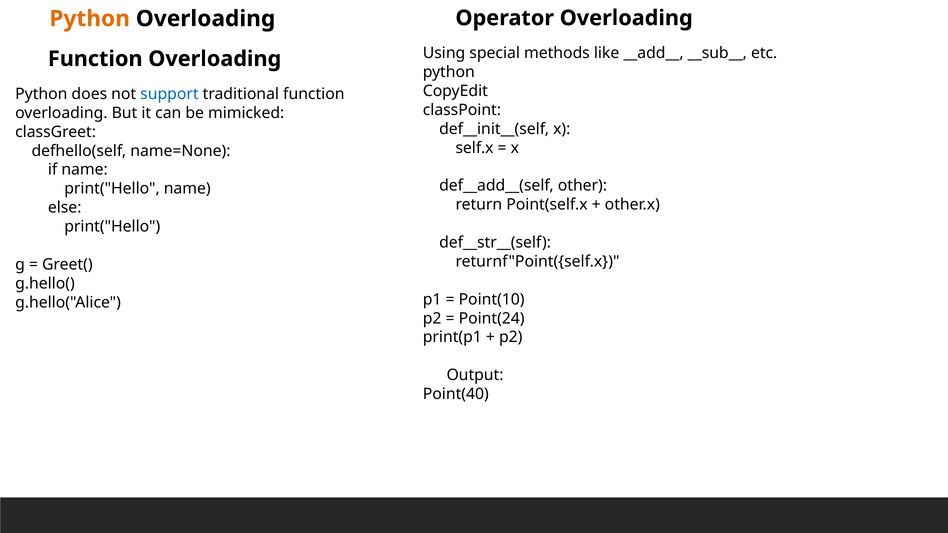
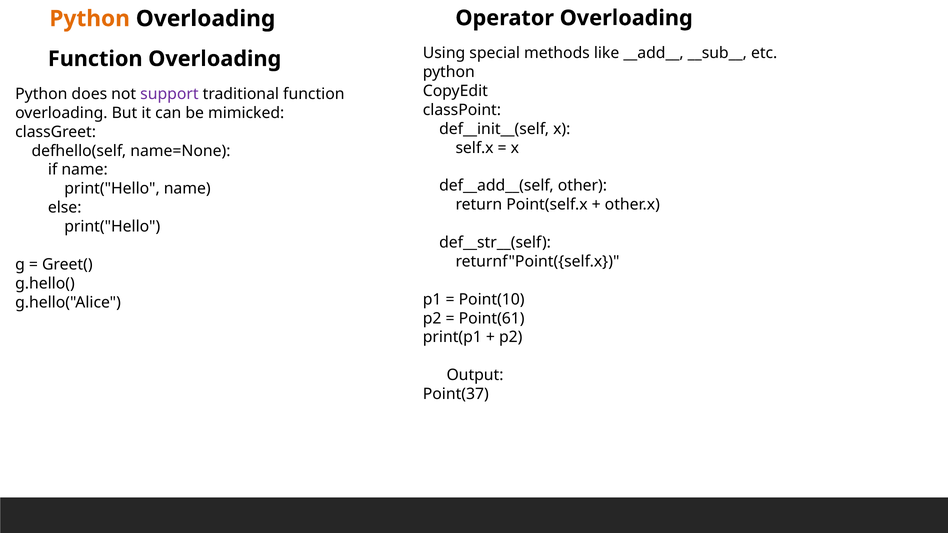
support colour: blue -> purple (169, 94)
Point(24: Point(24 -> Point(61 (492, 318)
Point(40: Point(40 -> Point(37 (456, 394)
